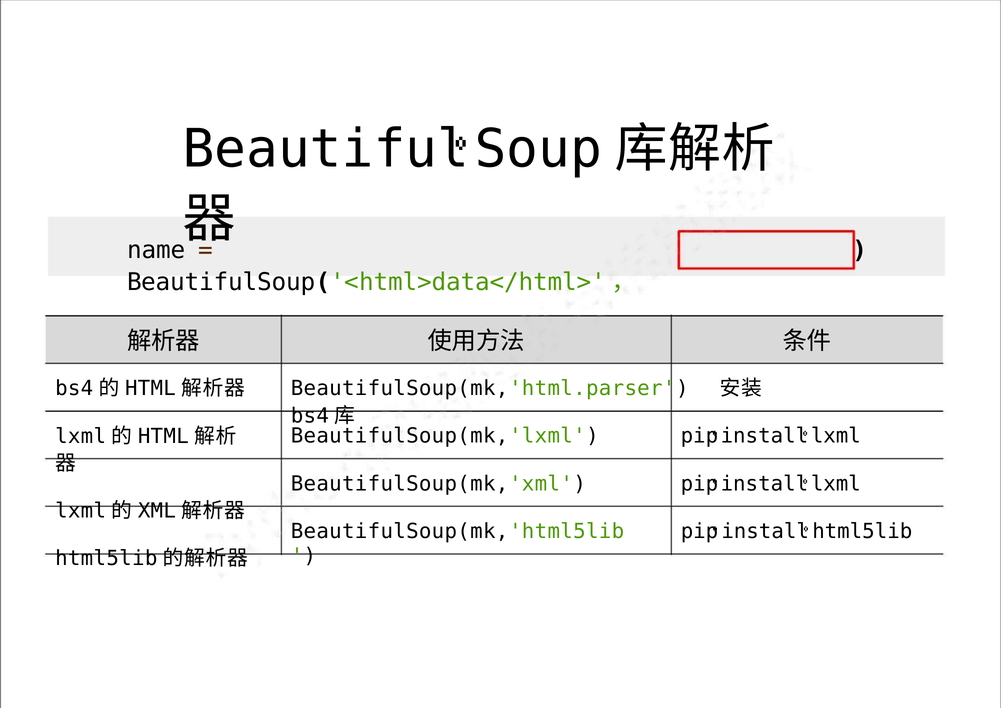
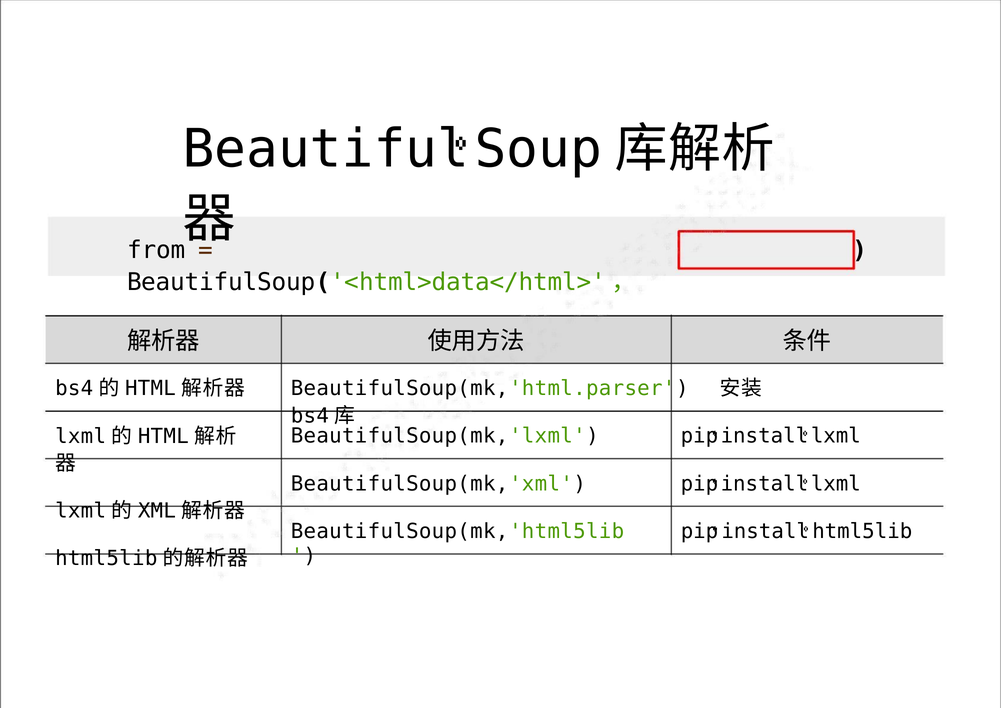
name: name -> from (156, 250)
